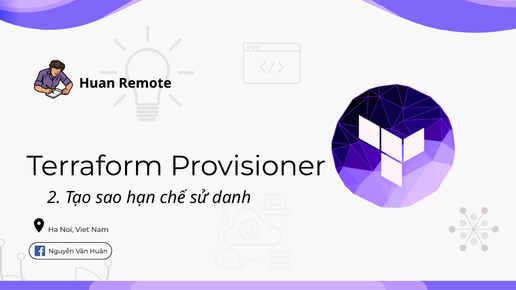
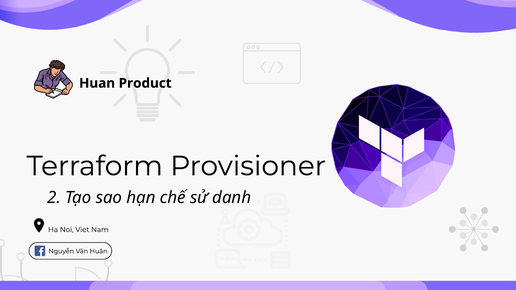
Remote: Remote -> Product (145, 83)
